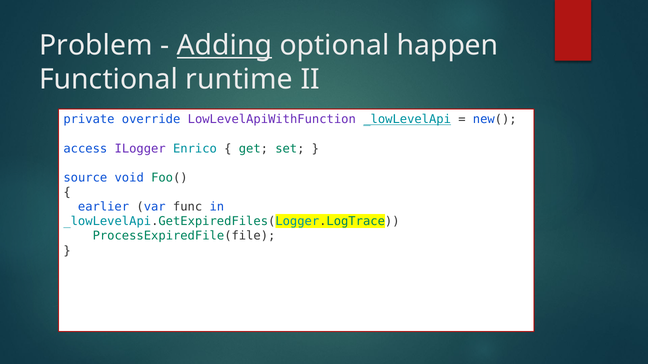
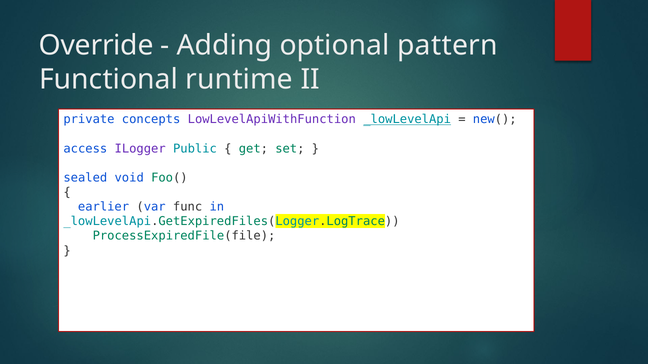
Problem: Problem -> Override (96, 45)
Adding underline: present -> none (224, 45)
happen: happen -> pattern (447, 45)
override: override -> concepts (151, 120)
Enrico: Enrico -> Public (195, 149)
source: source -> sealed (85, 178)
